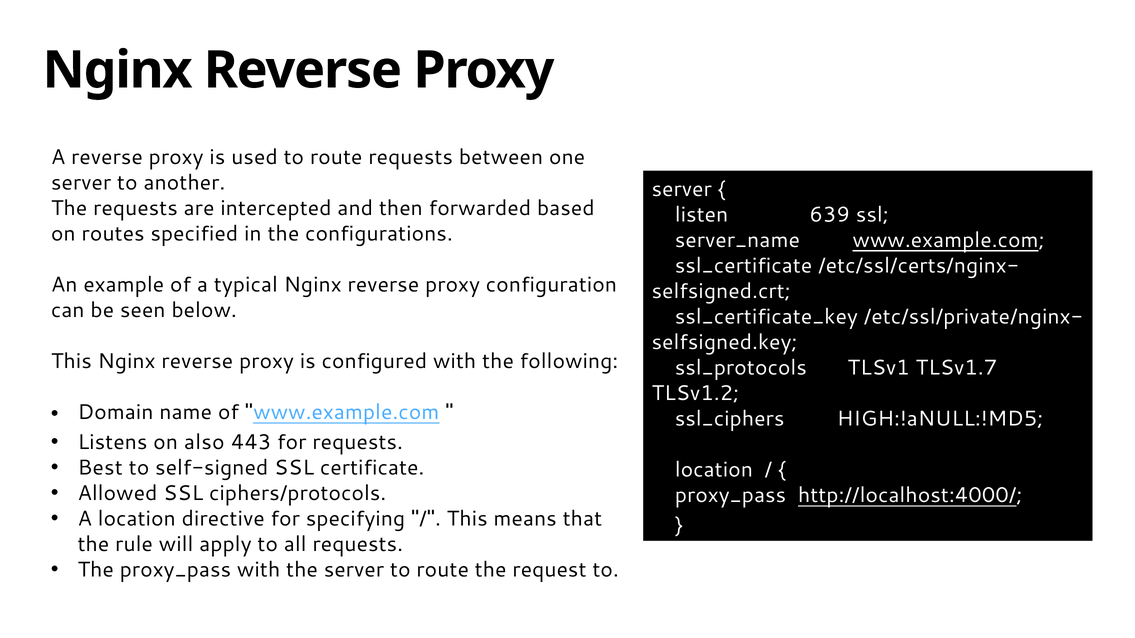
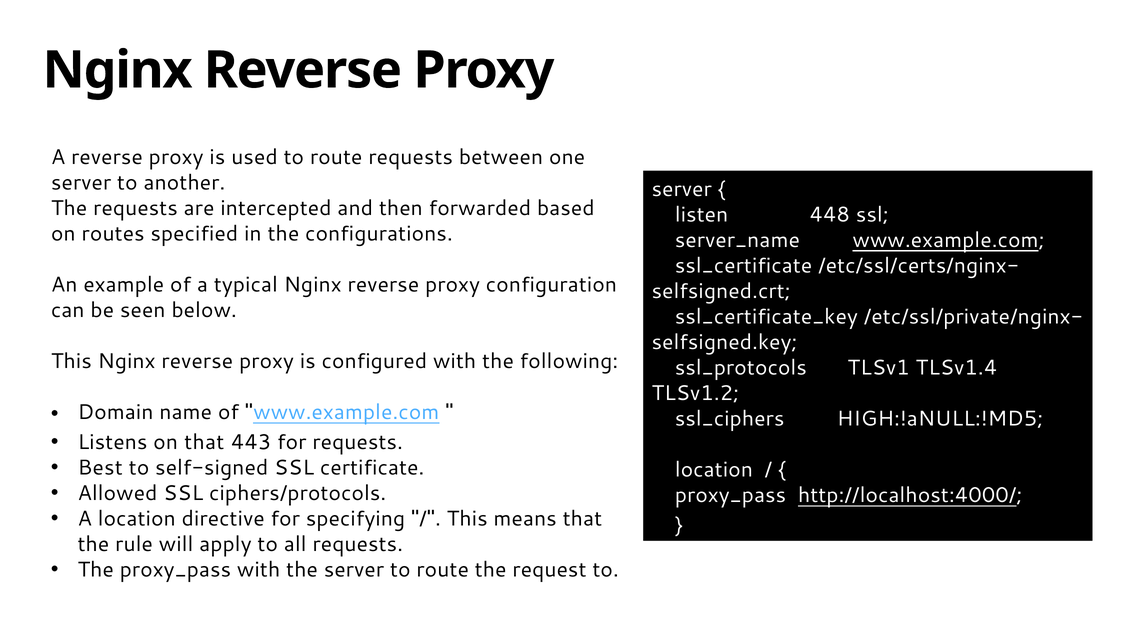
639: 639 -> 448 (830, 215)
TLSv1.7: TLSv1.7 -> TLSv1.4 (956, 368)
on also: also -> that (204, 443)
